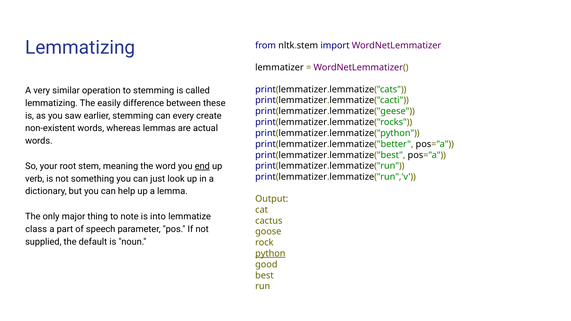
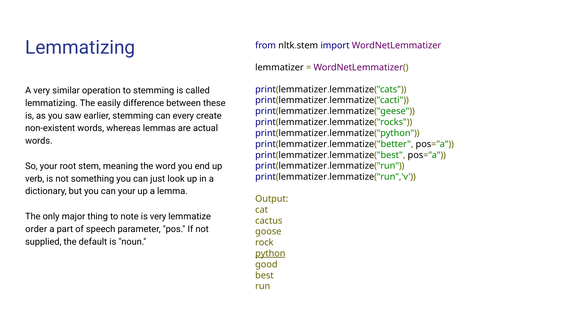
end underline: present -> none (202, 166)
can help: help -> your (127, 191)
is into: into -> very (158, 217)
class: class -> order (36, 229)
